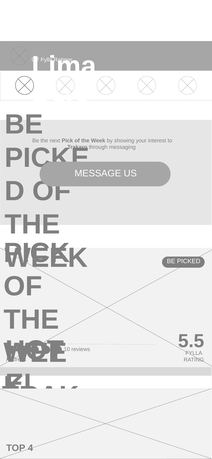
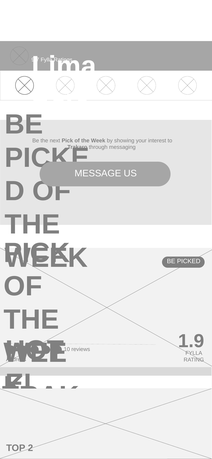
5.5: 5.5 -> 1.9 (191, 341)
4: 4 -> 2 (30, 448)
